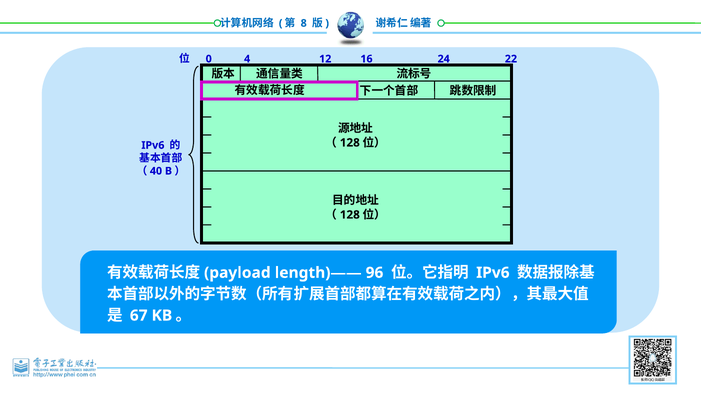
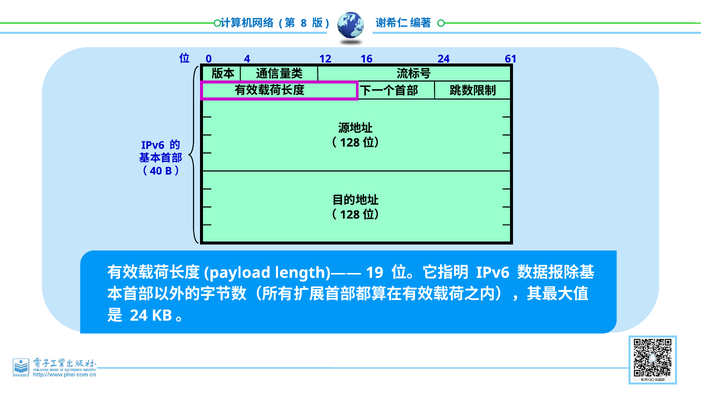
22: 22 -> 61 (511, 59)
96: 96 -> 19 (375, 273)
67: 67 -> 24 (139, 316)
